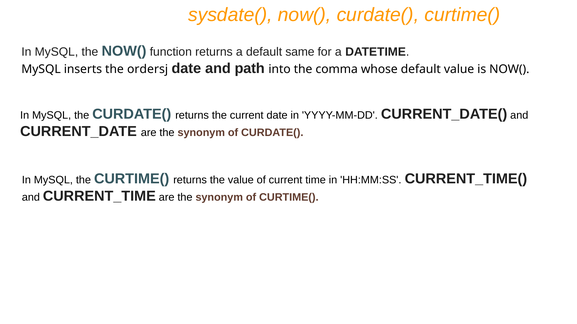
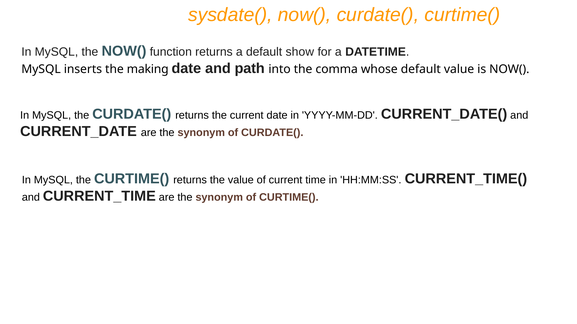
same: same -> show (300, 52)
ordersj: ordersj -> making (148, 69)
